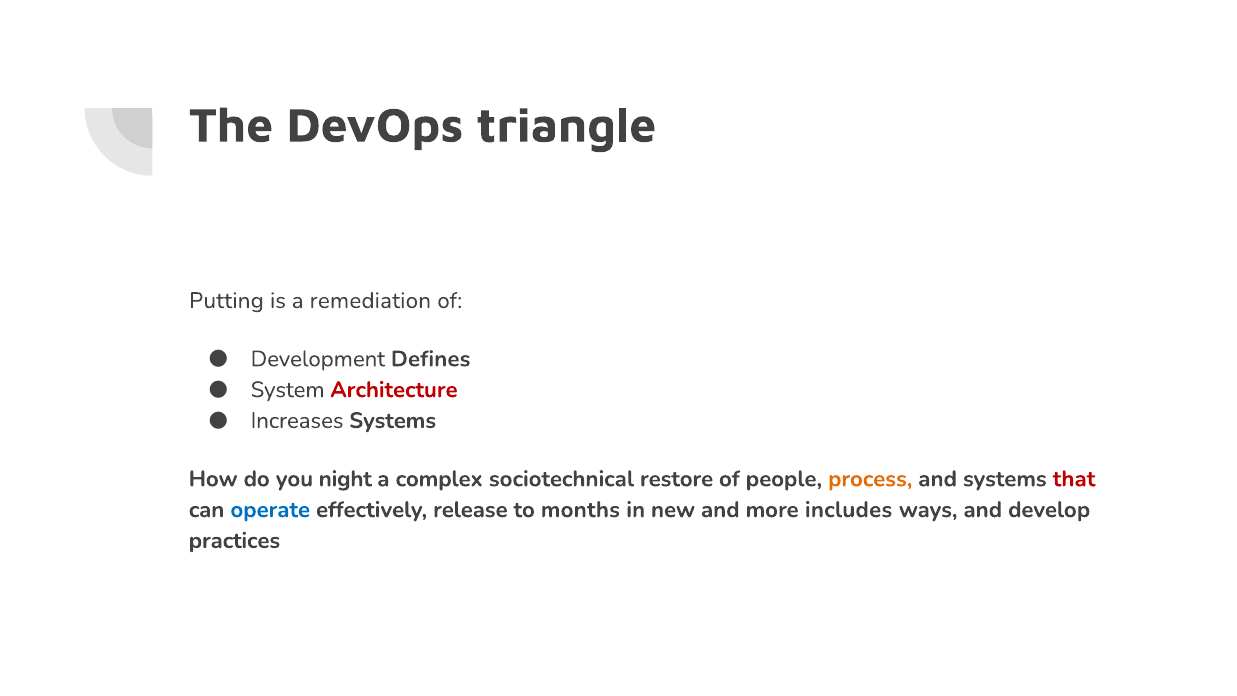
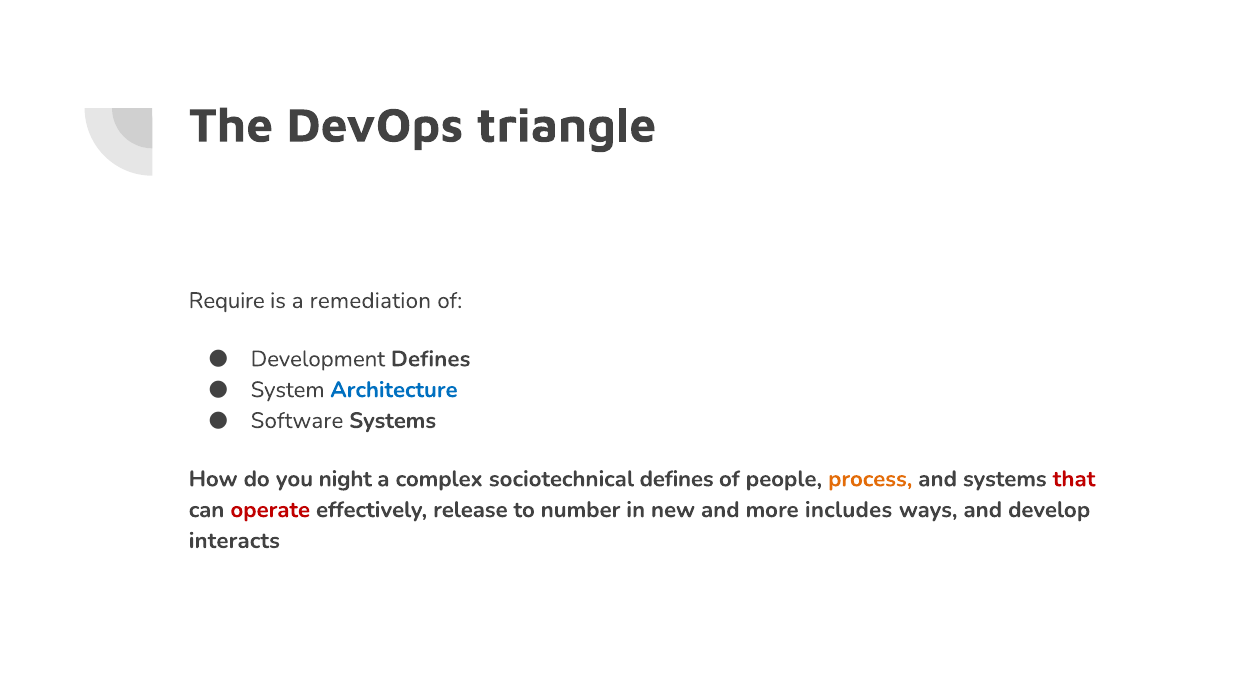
Putting: Putting -> Require (227, 301)
Architecture colour: red -> blue (394, 390)
Increases: Increases -> Software (297, 421)
sociotechnical restore: restore -> defines (677, 479)
operate colour: blue -> red (270, 510)
months: months -> number (581, 510)
practices: practices -> interacts (234, 540)
